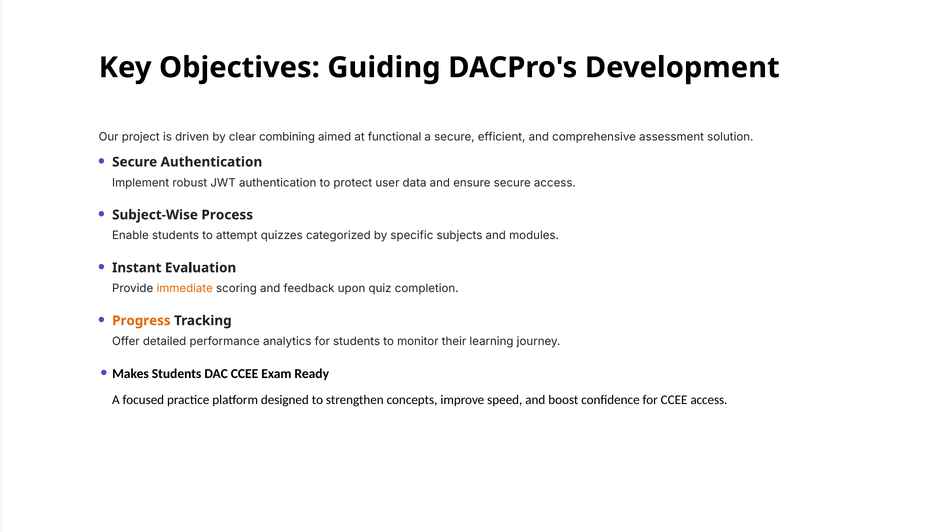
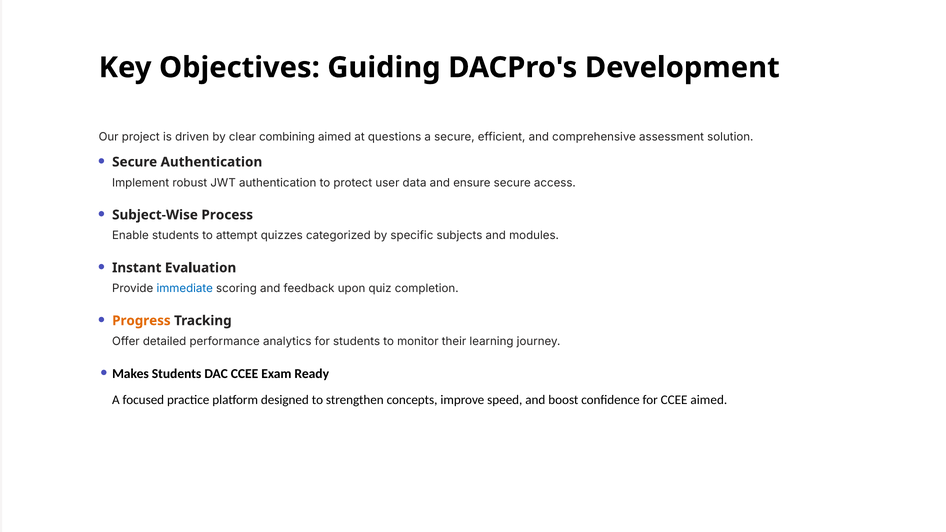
functional: functional -> questions (395, 137)
immediate colour: orange -> blue (185, 289)
CCEE access: access -> aimed (709, 400)
